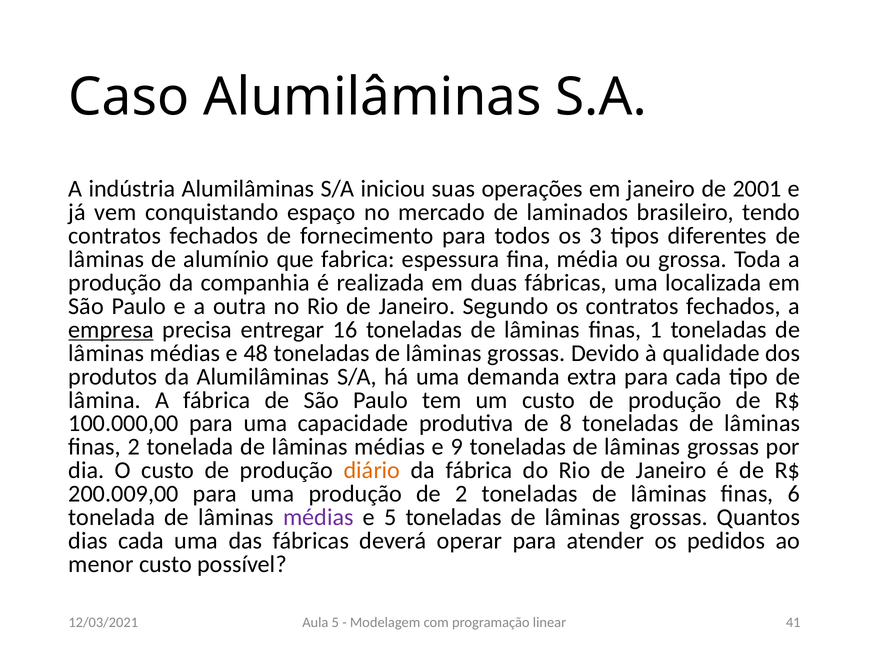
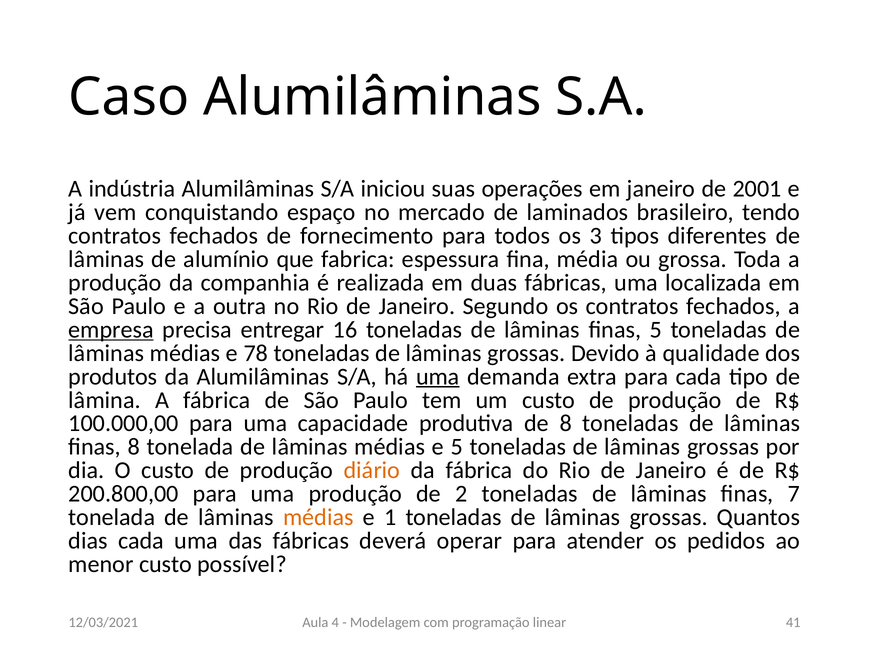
finas 1: 1 -> 5 (656, 329)
48: 48 -> 78 (256, 353)
uma underline: none -> present (438, 376)
finas 2: 2 -> 8 (134, 447)
e 9: 9 -> 5 (457, 447)
200.009,00: 200.009,00 -> 200.800,00 (123, 494)
6: 6 -> 7 (794, 494)
médias colour: purple -> orange (318, 517)
e 5: 5 -> 1 (390, 517)
Aula 5: 5 -> 4 (335, 622)
